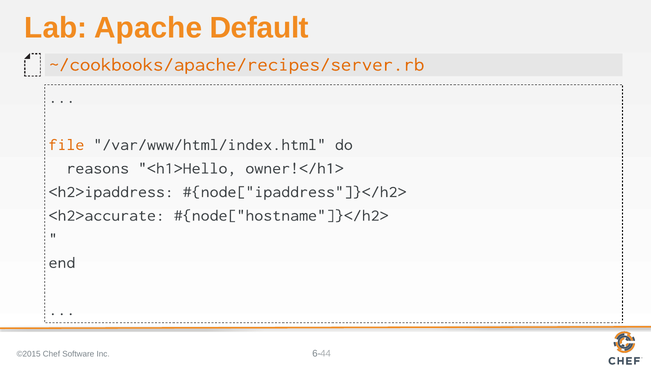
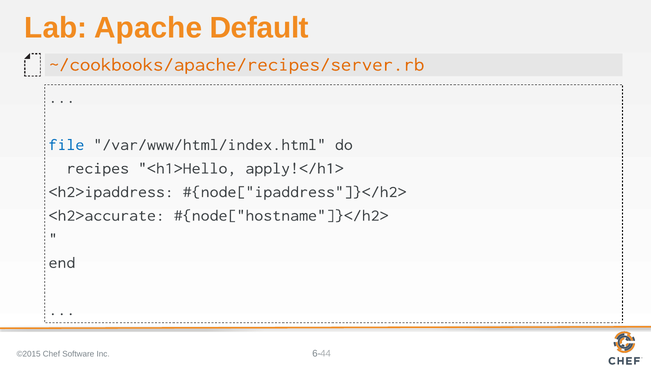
file colour: orange -> blue (66, 145)
reasons: reasons -> recipes (98, 168)
owner!</h1>: owner!</h1> -> apply!</h1> (295, 168)
